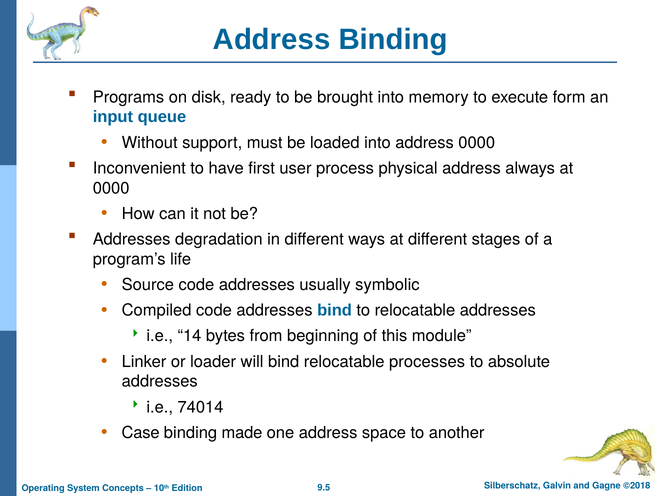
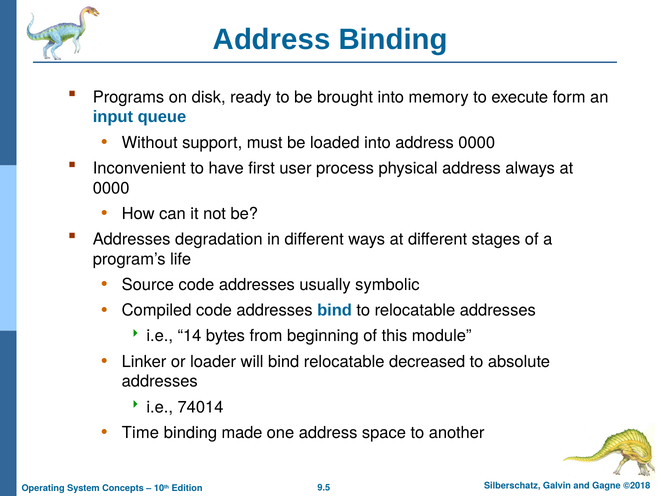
processes: processes -> decreased (427, 361)
Case: Case -> Time (140, 432)
